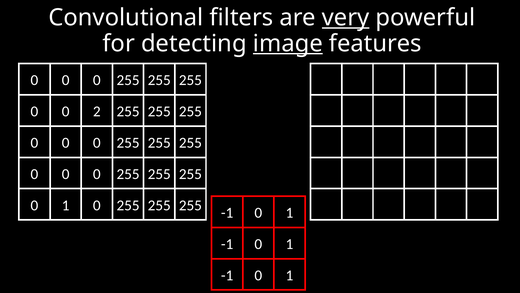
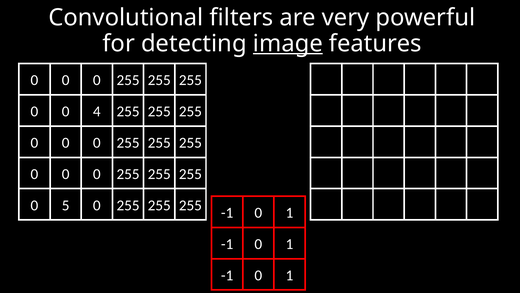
very underline: present -> none (346, 18)
2: 2 -> 4 (97, 111)
1: 1 -> 5 (66, 205)
